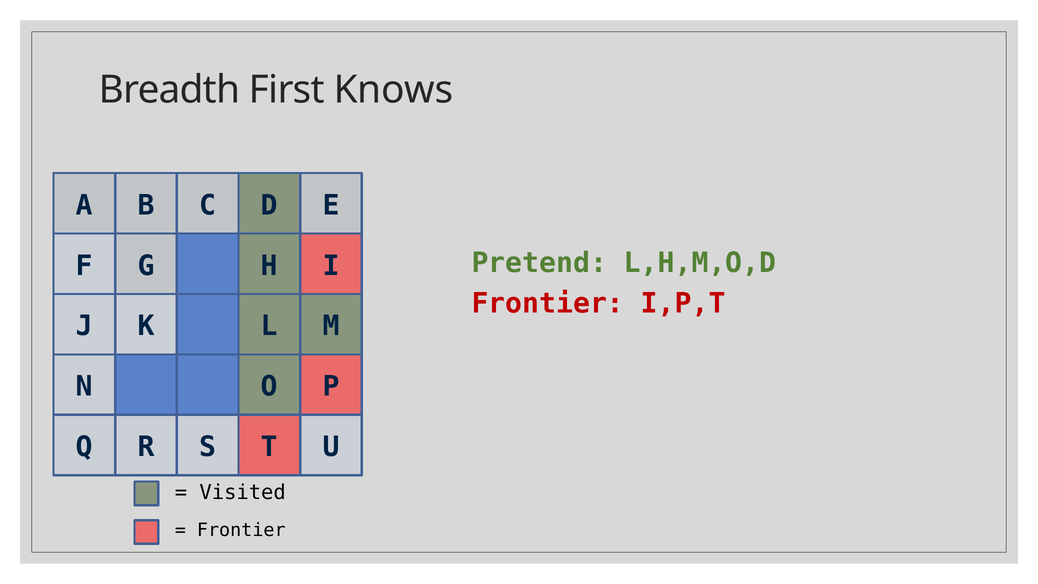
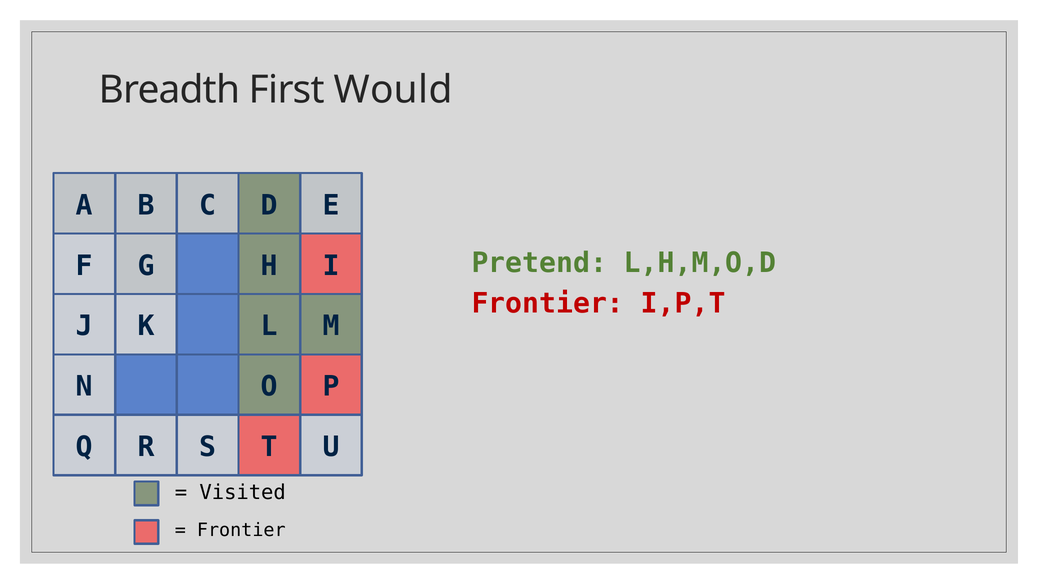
Knows: Knows -> Would (393, 90)
